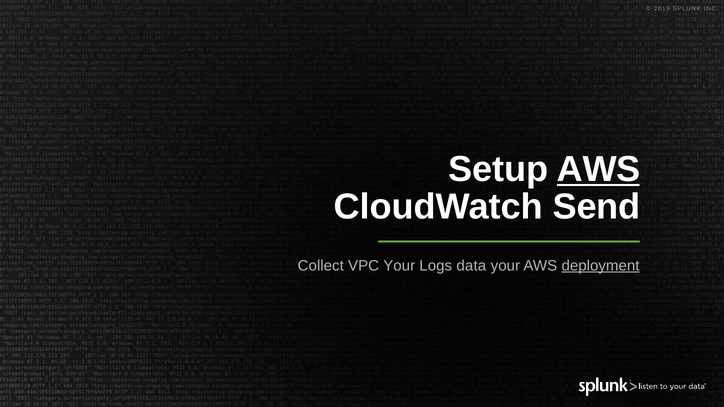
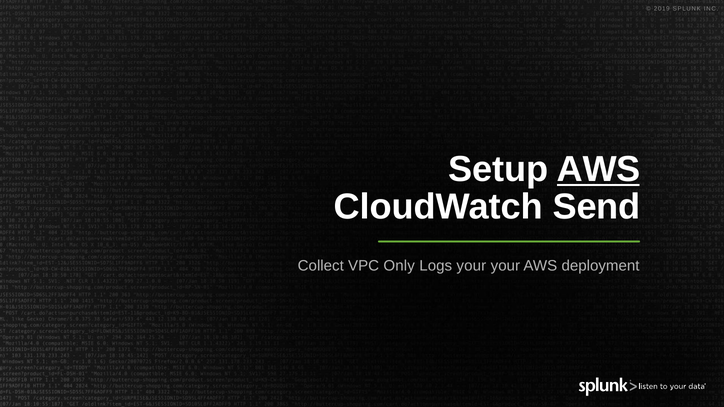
VPC Your: Your -> Only (399, 266)
Logs data: data -> your (471, 266)
deployment underline: present -> none (601, 266)
